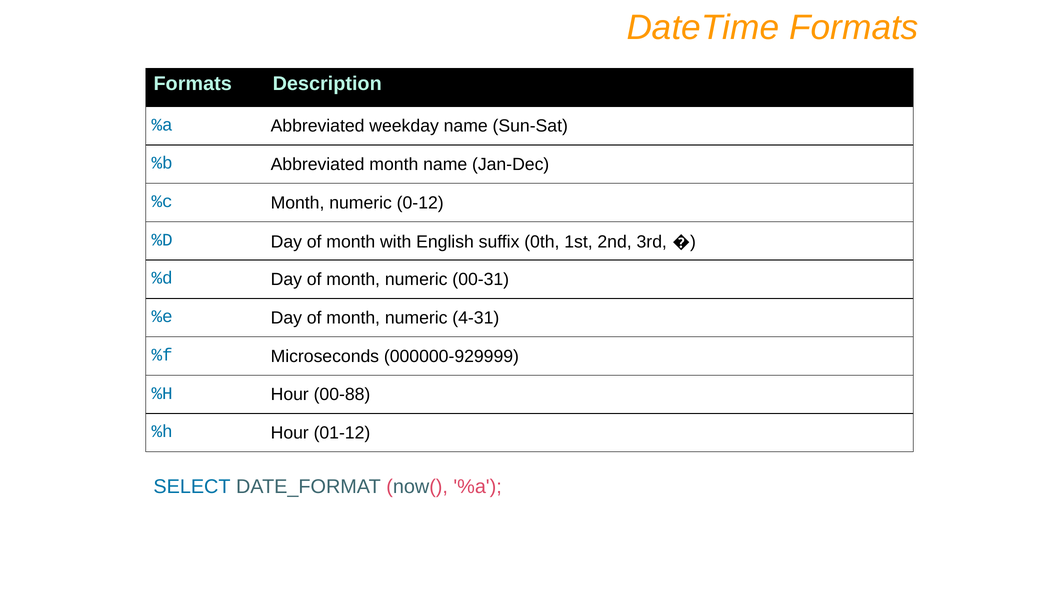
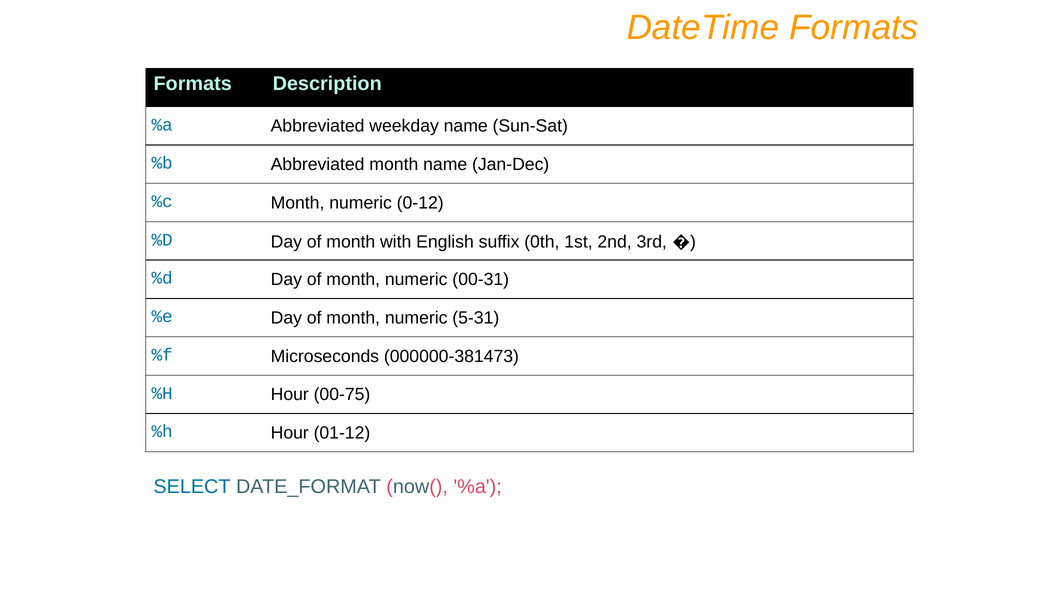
4-31: 4-31 -> 5-31 (476, 318)
000000-929999: 000000-929999 -> 000000-381473 (451, 357)
00-88: 00-88 -> 00-75 (342, 395)
